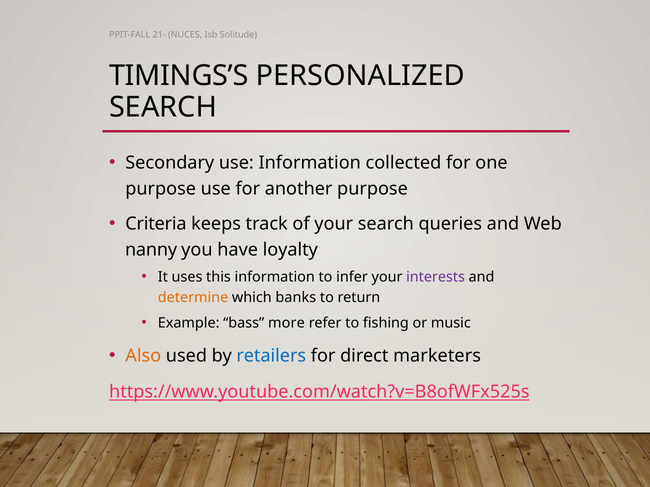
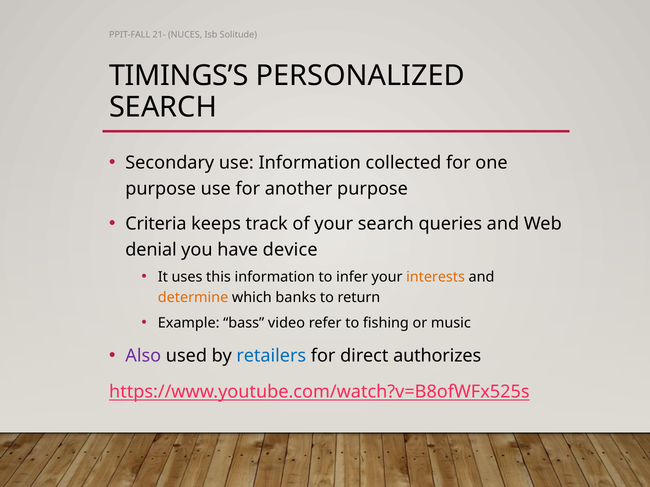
nanny: nanny -> denial (151, 250)
loyalty: loyalty -> device (290, 250)
interests colour: purple -> orange (436, 277)
more: more -> video (286, 323)
Also colour: orange -> purple (143, 356)
marketers: marketers -> authorizes (437, 356)
